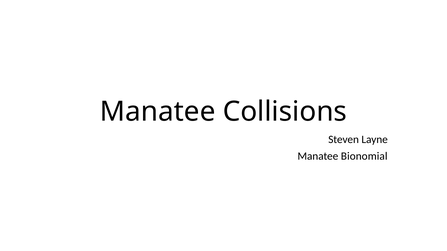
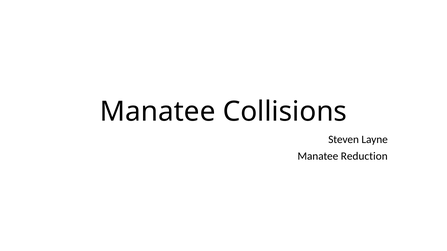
Bionomial: Bionomial -> Reduction (364, 156)
